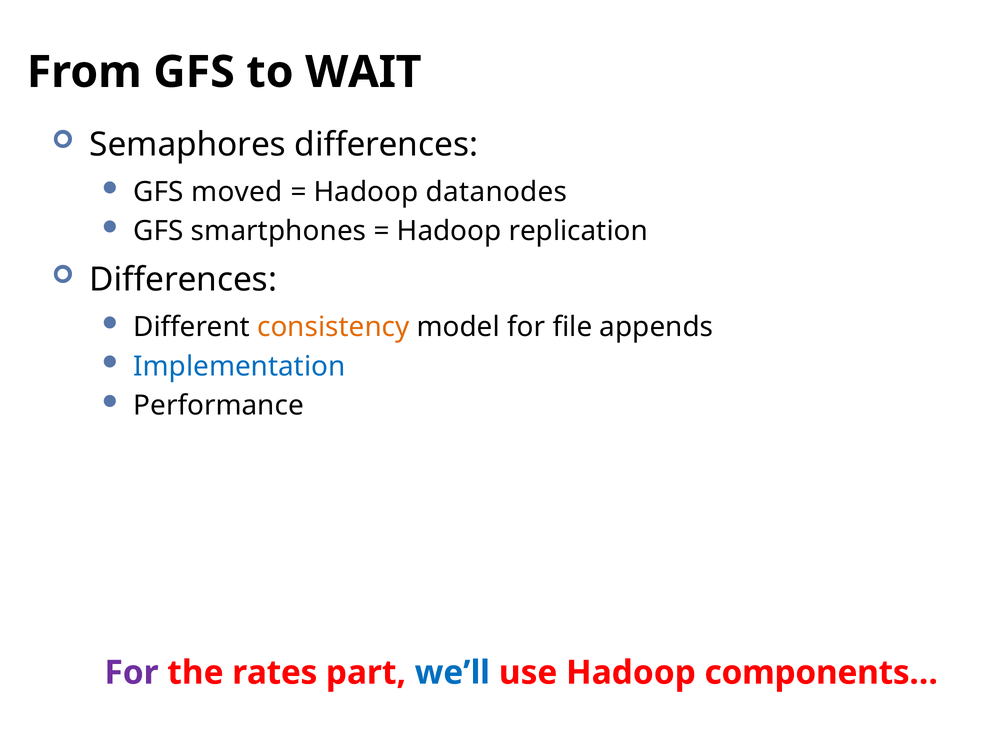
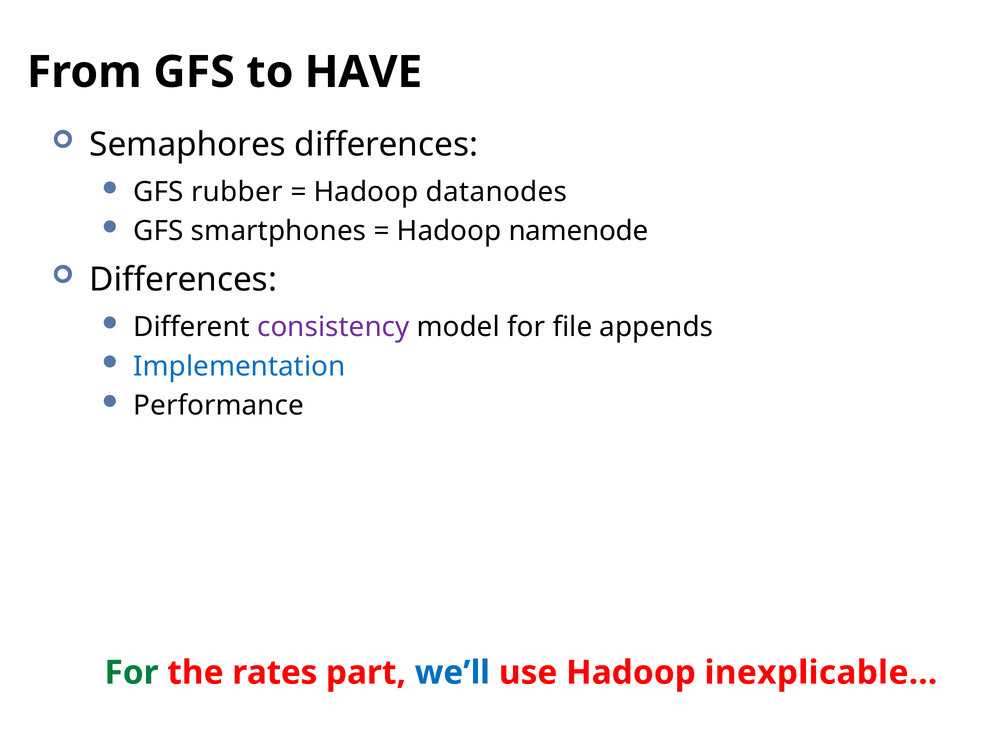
WAIT: WAIT -> HAVE (363, 72)
moved: moved -> rubber (237, 192)
replication: replication -> namenode (578, 231)
consistency colour: orange -> purple (333, 327)
For colour: purple -> green (132, 673)
components…: components… -> inexplicable… (821, 673)
